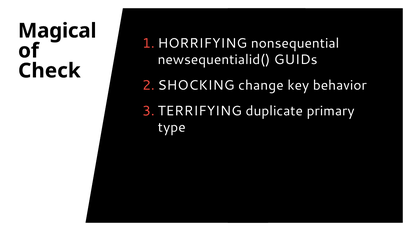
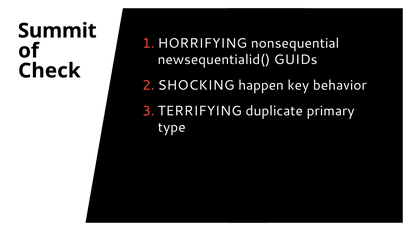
Magical: Magical -> Summit (57, 31)
change: change -> happen (261, 85)
